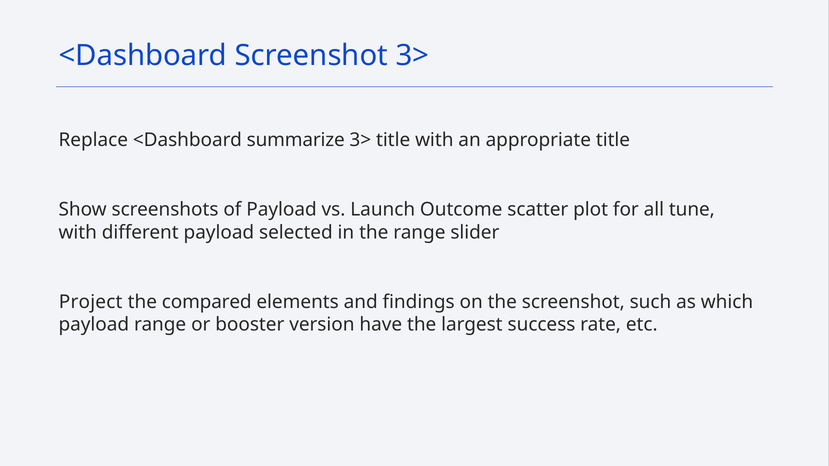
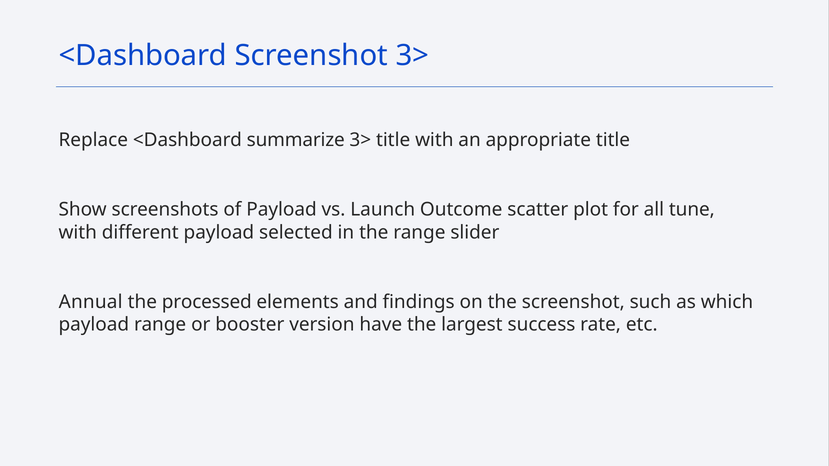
Project: Project -> Annual (91, 302)
compared: compared -> processed (207, 302)
